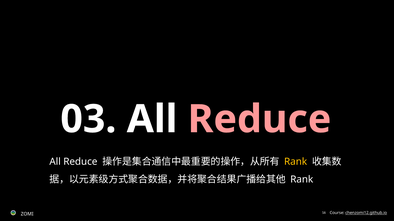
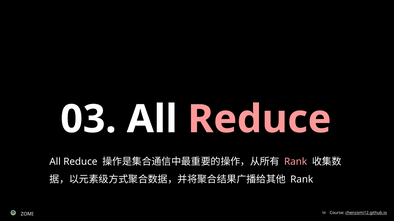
Rank colour: yellow -> pink (296, 162)
